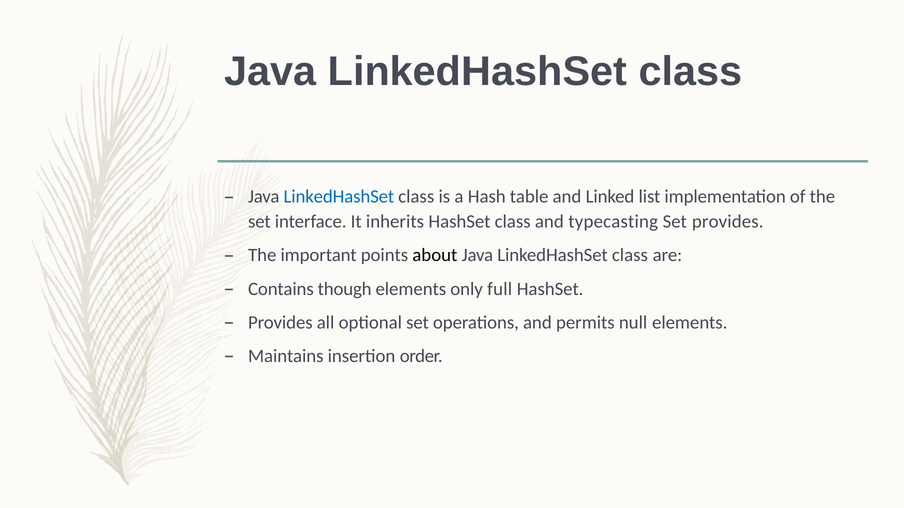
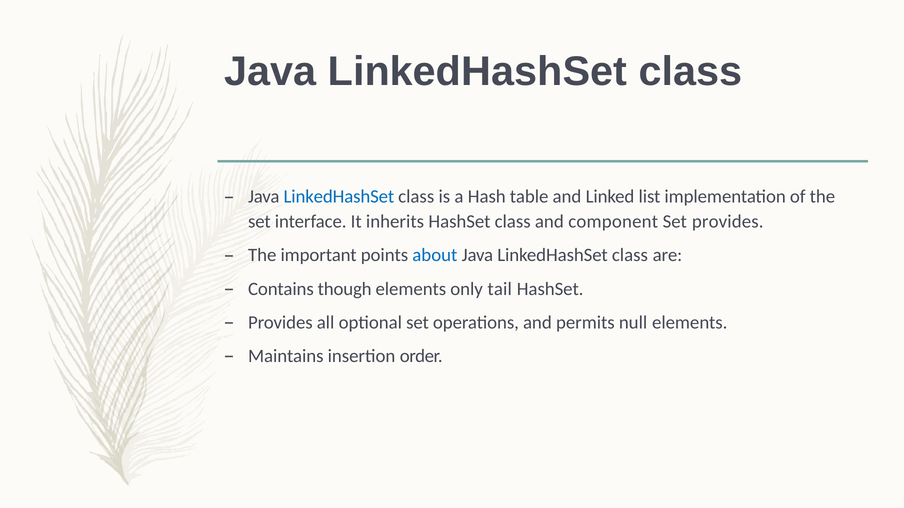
typecasting: typecasting -> component (613, 222)
about colour: black -> blue (435, 256)
full: full -> tail (500, 289)
